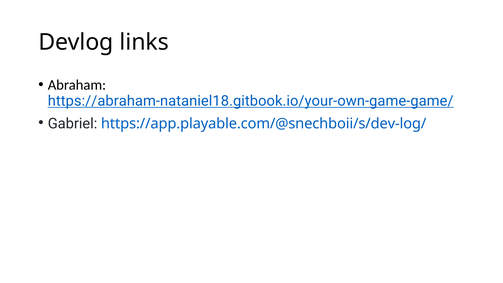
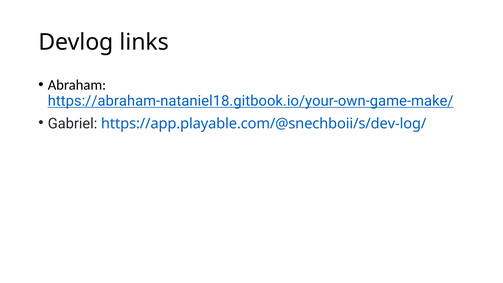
https://abraham-nataniel18.gitbook.io/your-own-game-game/: https://abraham-nataniel18.gitbook.io/your-own-game-game/ -> https://abraham-nataniel18.gitbook.io/your-own-game-make/ (251, 101)
